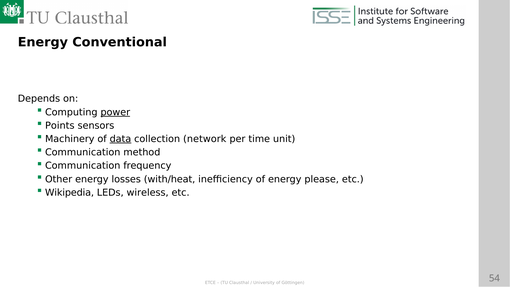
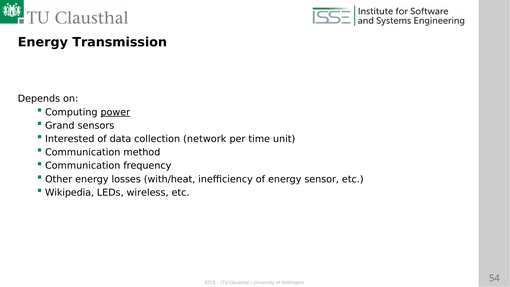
Conventional: Conventional -> Transmission (120, 42)
Points: Points -> Grand (60, 126)
Machinery: Machinery -> Interested (70, 139)
data underline: present -> none (120, 139)
please: please -> sensor (322, 179)
